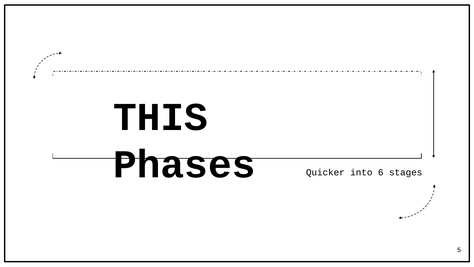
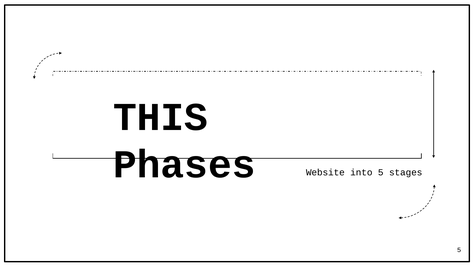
Quicker: Quicker -> Website (325, 172)
into 6: 6 -> 5 (381, 172)
